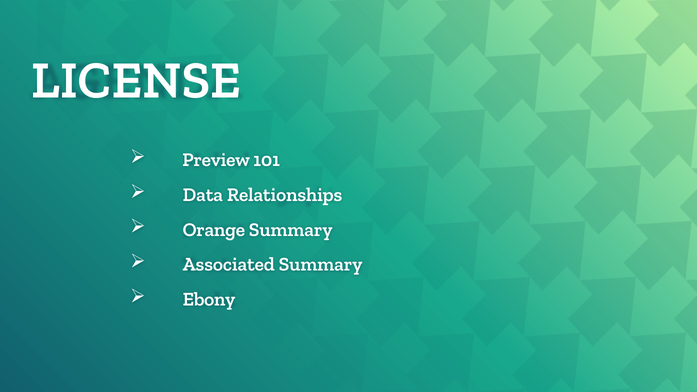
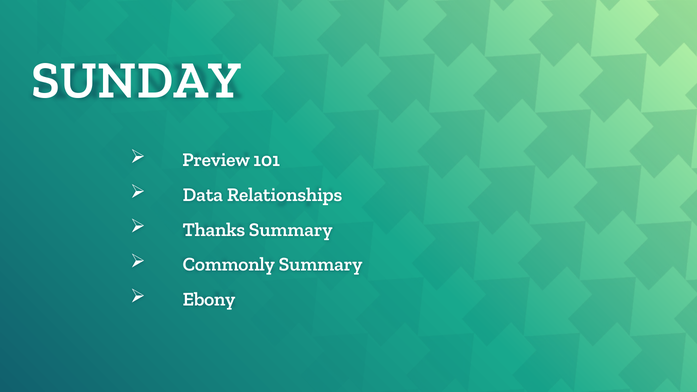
LICENSE: LICENSE -> SUNDAY (136, 80)
Orange: Orange -> Thanks (214, 230)
Associated: Associated -> Commonly (229, 265)
